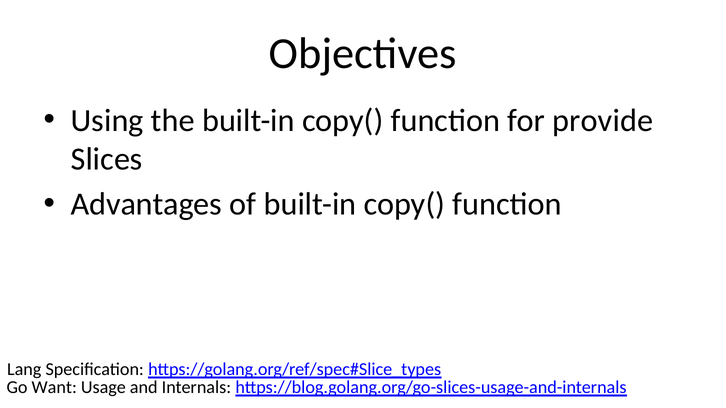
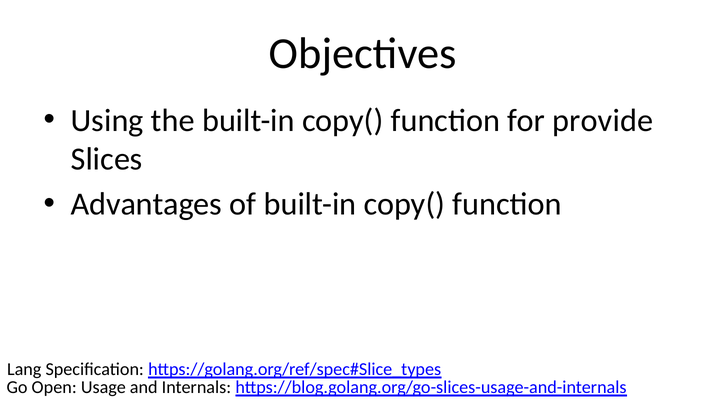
Want: Want -> Open (54, 388)
